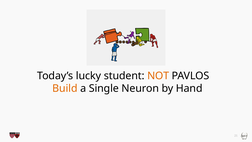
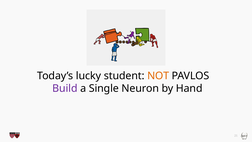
Build colour: orange -> purple (65, 88)
